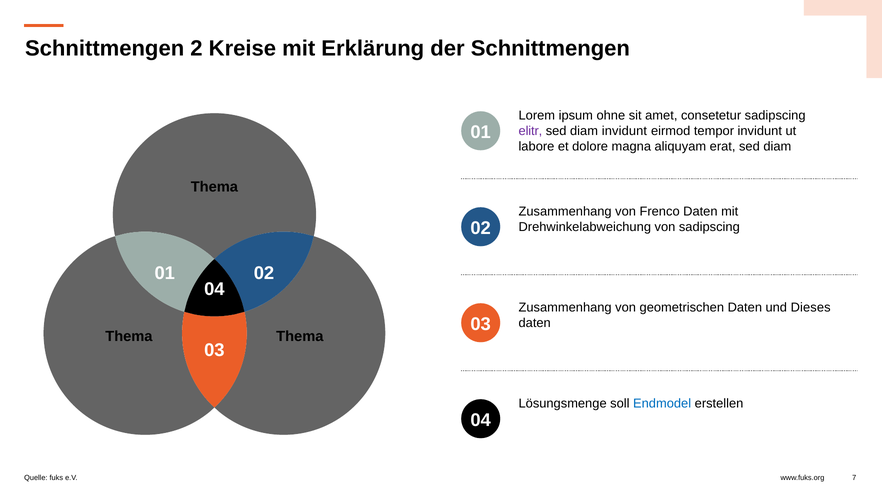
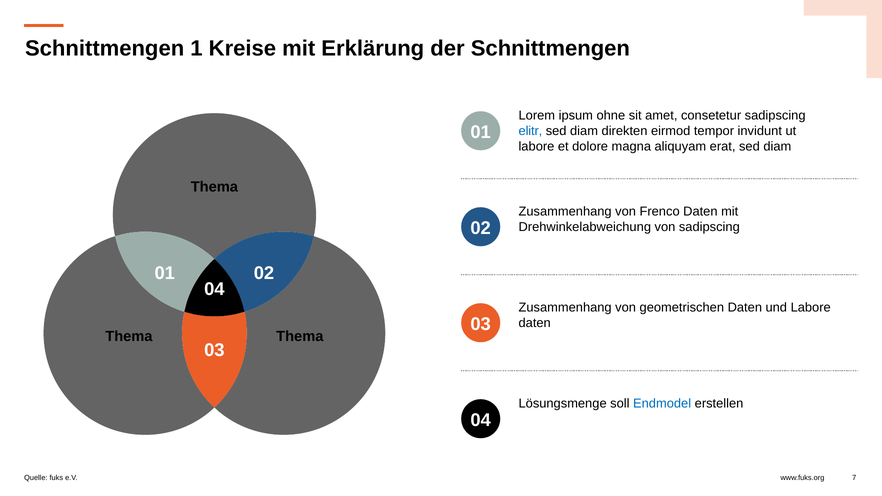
2: 2 -> 1 (196, 48)
elitr colour: purple -> blue (530, 131)
diam invidunt: invidunt -> direkten (625, 131)
und Dieses: Dieses -> Labore (811, 307)
